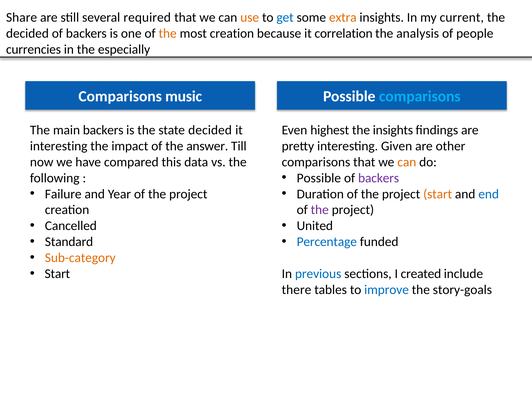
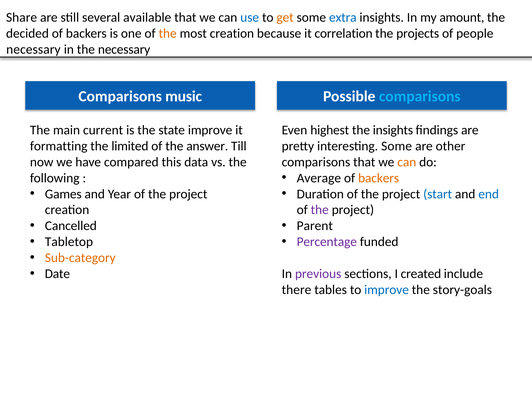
required: required -> available (147, 17)
use colour: orange -> blue (250, 17)
get colour: blue -> orange (285, 17)
extra colour: orange -> blue (343, 17)
current: current -> amount (462, 17)
analysis: analysis -> projects (418, 33)
currencies: currencies -> necessary (33, 49)
the especially: especially -> necessary (124, 49)
main backers: backers -> current (103, 130)
state decided: decided -> improve (210, 130)
interesting: interesting -> formatting (59, 146)
impact: impact -> limited (130, 146)
interesting Given: Given -> Some (397, 146)
Possible: Possible -> Average (319, 178)
backers colour: purple -> orange (379, 178)
Failure: Failure -> Games (63, 194)
start colour: orange -> blue (438, 194)
United: United -> Parent (315, 226)
Standard: Standard -> Tabletop (69, 242)
Percentage colour: blue -> purple (327, 242)
Start: Start -> Date (57, 274)
previous colour: blue -> purple (318, 274)
